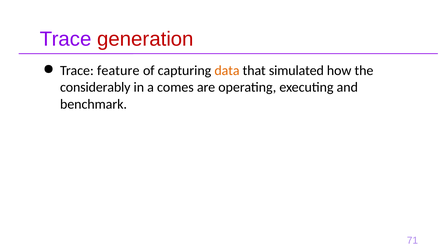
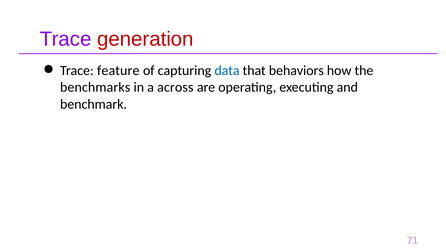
data colour: orange -> blue (227, 71)
simulated: simulated -> behaviors (296, 71)
considerably: considerably -> benchmarks (95, 87)
comes: comes -> across (175, 87)
